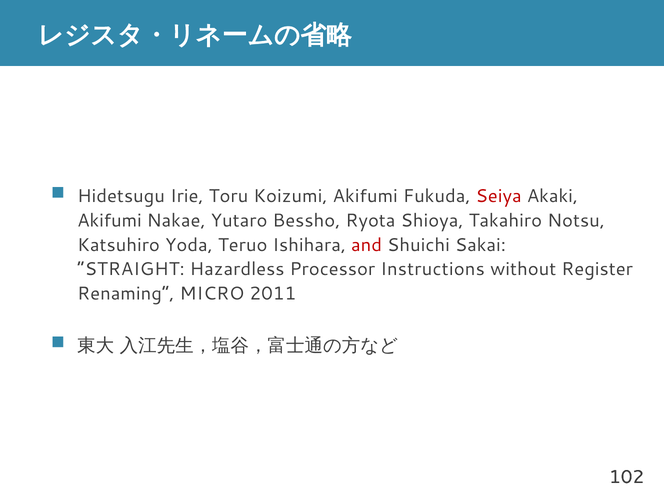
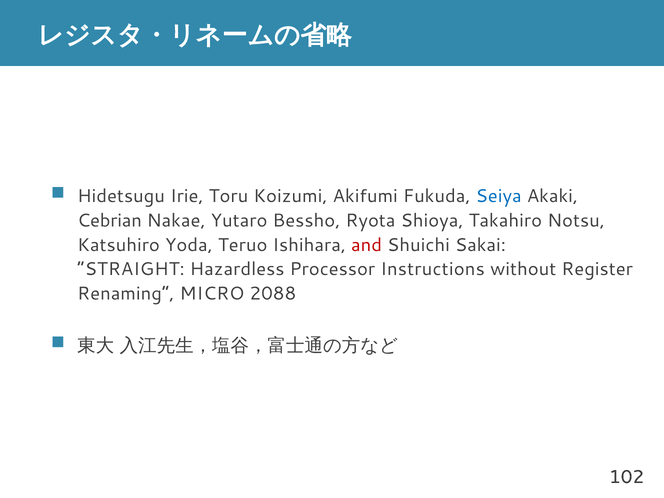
Seiya colour: red -> blue (499, 196)
Akifumi: Akifumi -> Cebrian (110, 221)
2011: 2011 -> 2088 (273, 294)
